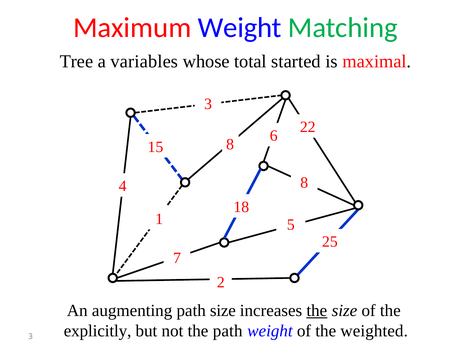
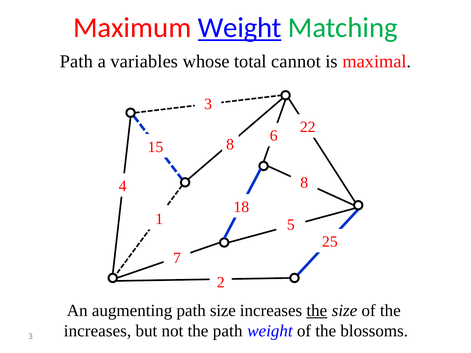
Weight underline: none -> present (240, 28)
Tree: Tree -> Path (76, 61)
started: started -> cannot (296, 61)
explicitly: explicitly -> increases (97, 331)
weighted: weighted -> blossoms (374, 331)
